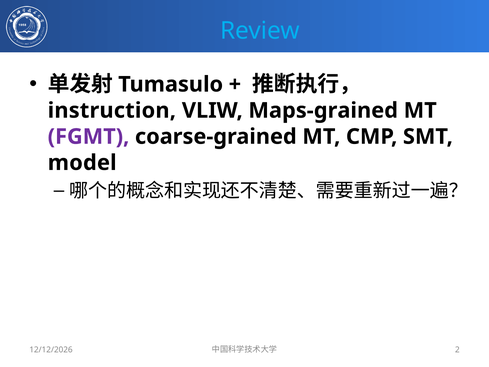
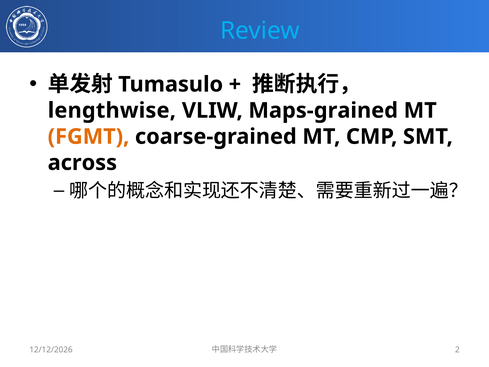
instruction: instruction -> lengthwise (112, 110)
FGMT colour: purple -> orange (88, 137)
model: model -> across (82, 163)
